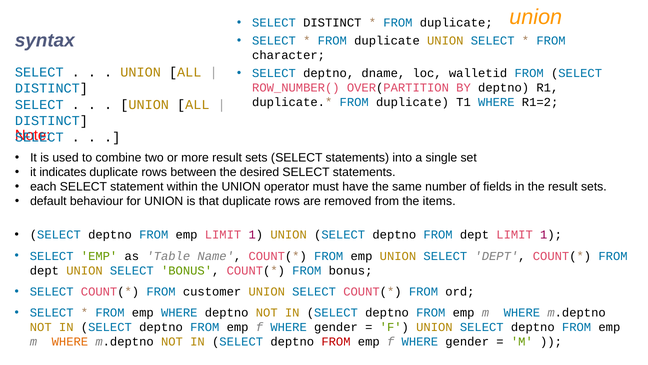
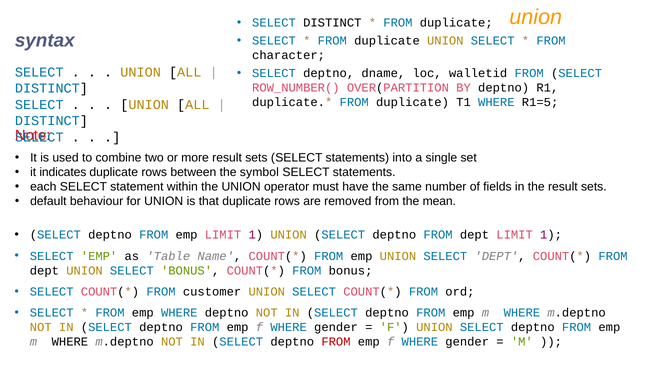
R1=2: R1=2 -> R1=5 (540, 102)
desired: desired -> symbol (259, 172)
items: items -> mean (439, 201)
WHERE colour: orange -> black (70, 341)
